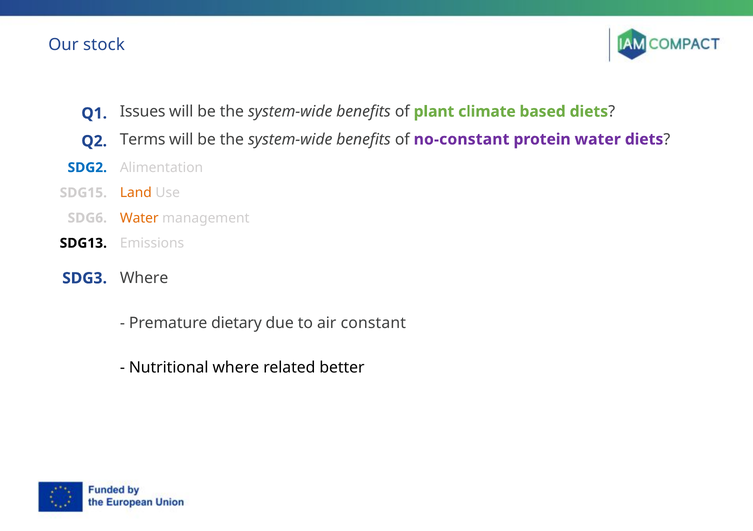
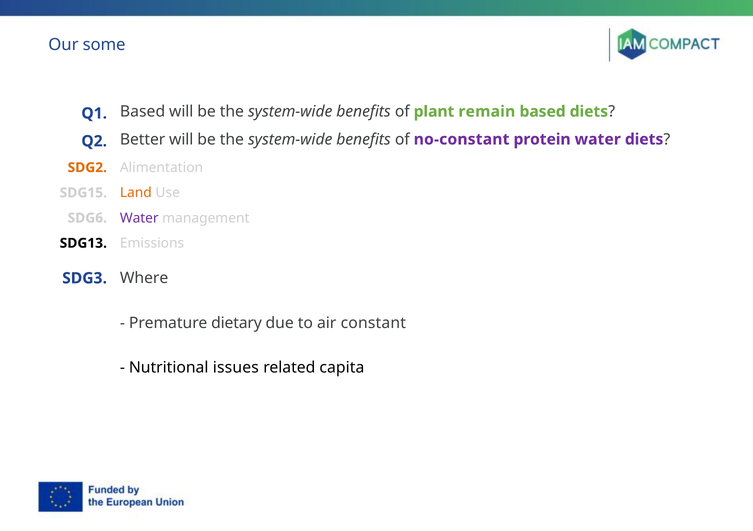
stock: stock -> some (104, 45)
Q1 Issues: Issues -> Based (143, 112)
climate: climate -> remain (487, 112)
Terms: Terms -> Better (143, 139)
SDG2 colour: blue -> orange (87, 168)
Water colour: orange -> purple (139, 218)
Nutritional where: where -> issues (236, 368)
better: better -> capita (342, 368)
